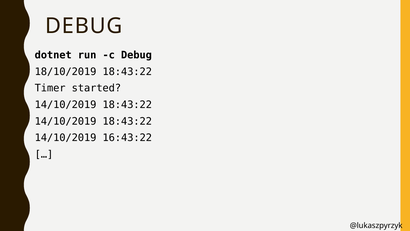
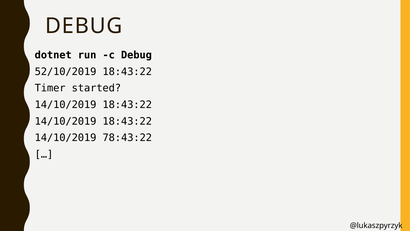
18/10/2019: 18/10/2019 -> 52/10/2019 (66, 72)
16:43:22: 16:43:22 -> 78:43:22 (127, 138)
